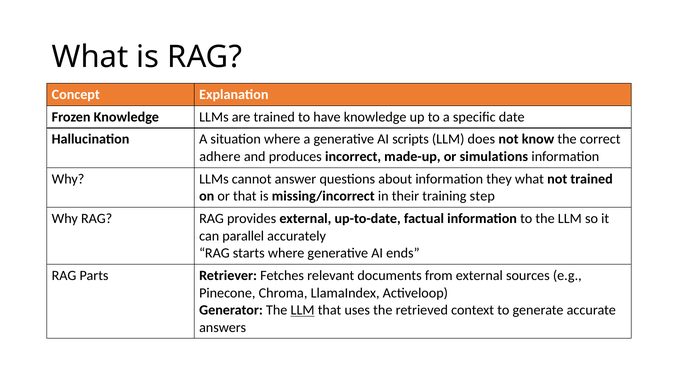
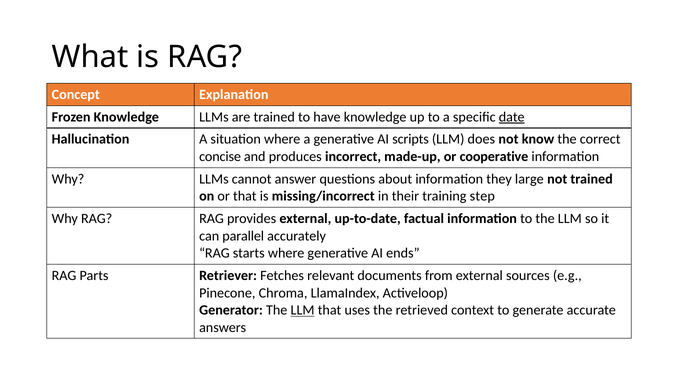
date underline: none -> present (512, 117)
adhere: adhere -> concise (220, 157)
simulations: simulations -> cooperative (494, 157)
they what: what -> large (529, 179)
